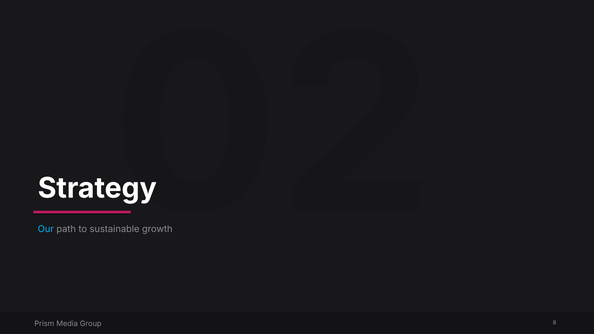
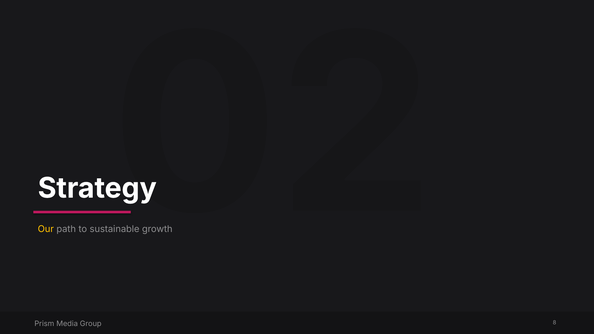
Our colour: light blue -> yellow (46, 229)
